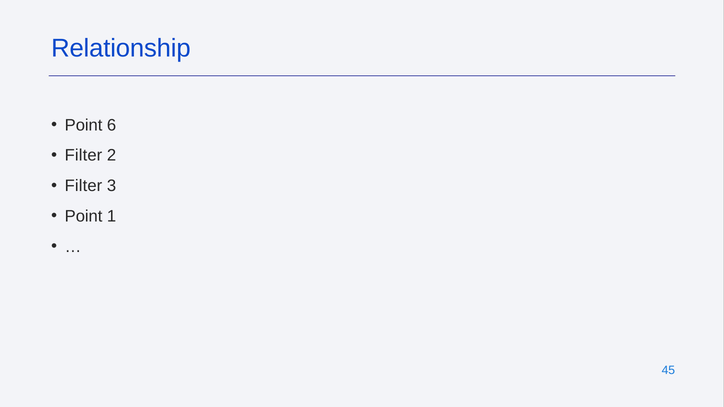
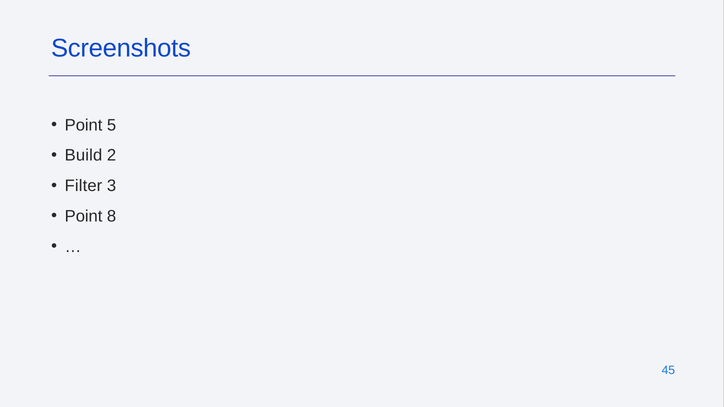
Relationship: Relationship -> Screenshots (121, 48)
6: 6 -> 5 (112, 125)
Filter: Filter -> Build (83, 156)
1: 1 -> 8 (112, 216)
